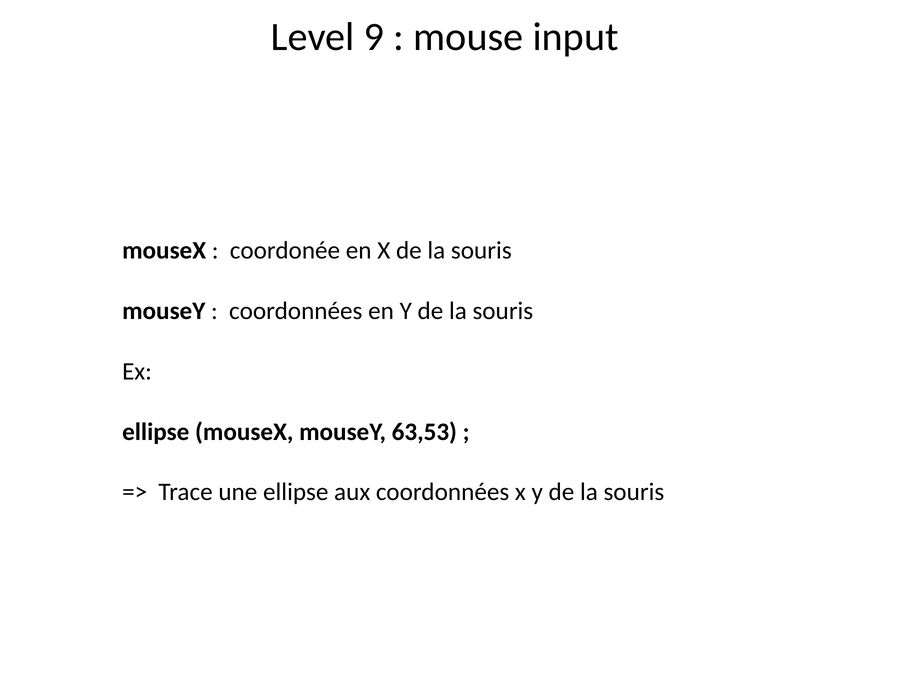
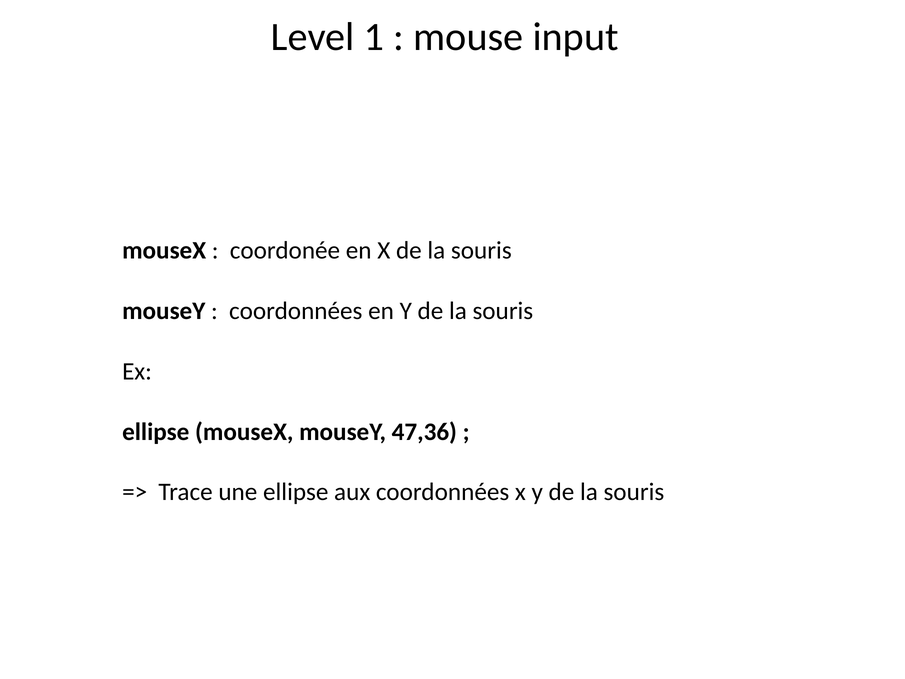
9: 9 -> 1 (374, 37)
63,53: 63,53 -> 47,36 (424, 432)
